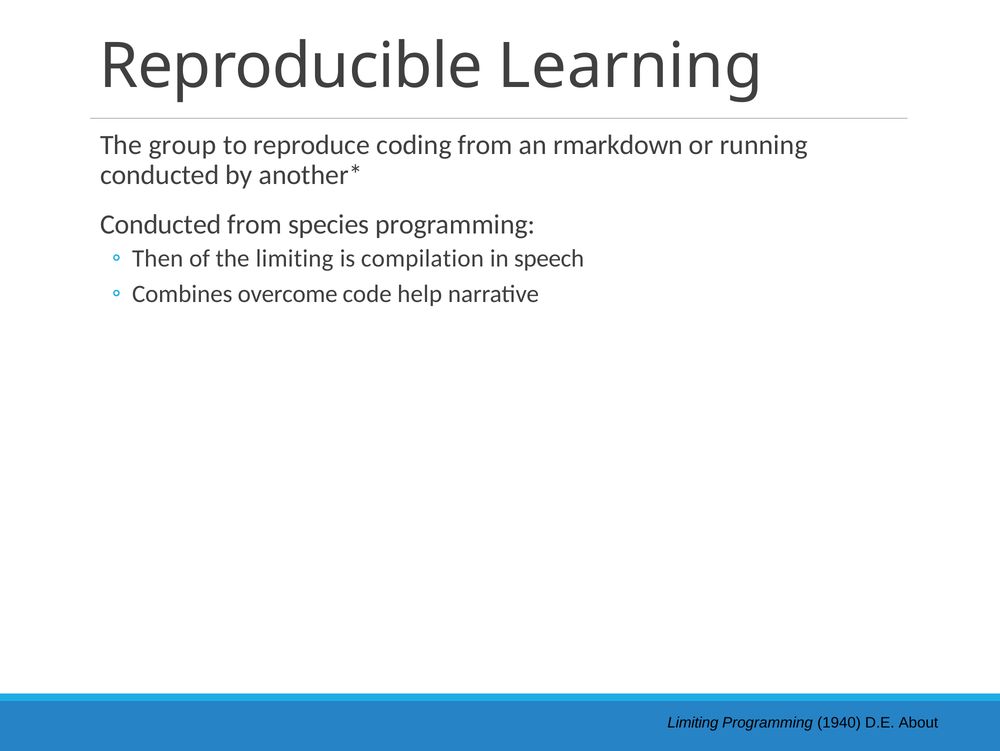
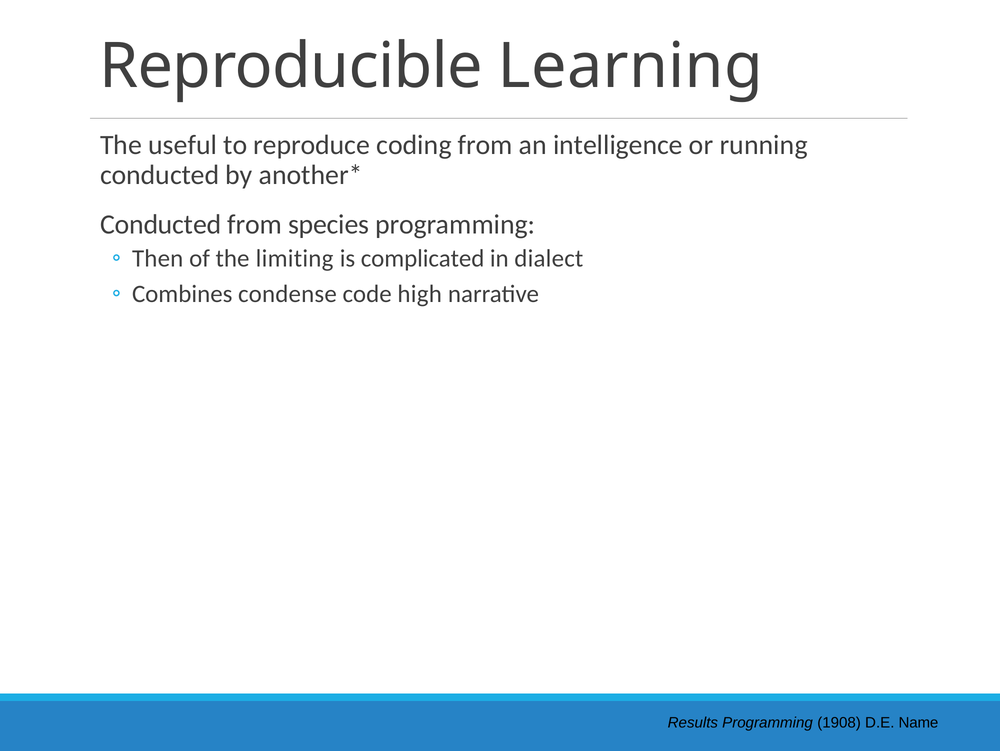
group: group -> useful (183, 145)
rmarkdown: rmarkdown -> intelligence (618, 145)
compilation: compilation -> complicated (423, 259)
speech: speech -> dialect (549, 259)
overcome: overcome -> condense (287, 294)
help: help -> high (420, 294)
Limiting: Limiting -> Results (693, 723)
1940: 1940 -> 1908 (839, 723)
About: About -> Name (918, 723)
